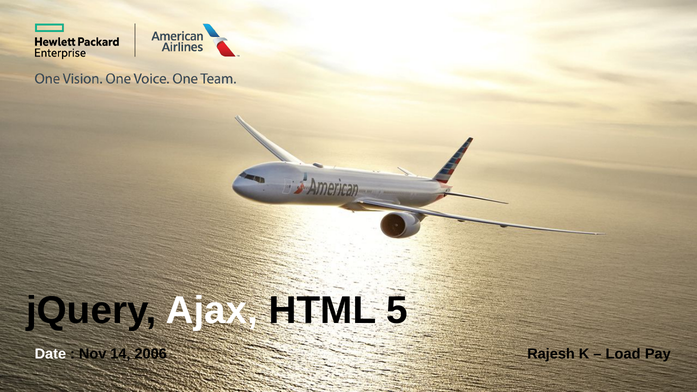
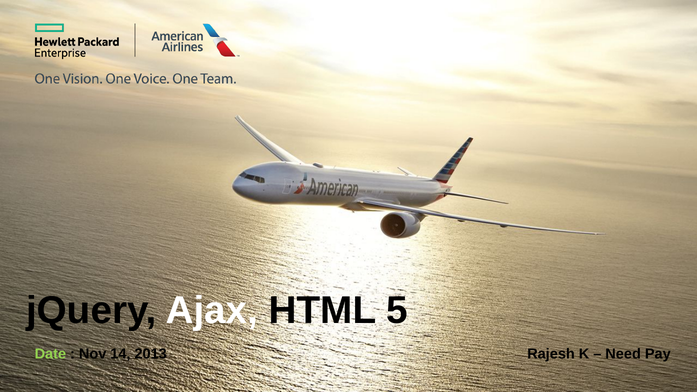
Date colour: white -> light green (50, 354)
2006: 2006 -> 2013 (151, 354)
Load: Load -> Need (623, 354)
